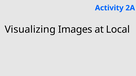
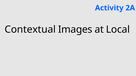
Visualizing: Visualizing -> Contextual (30, 30)
